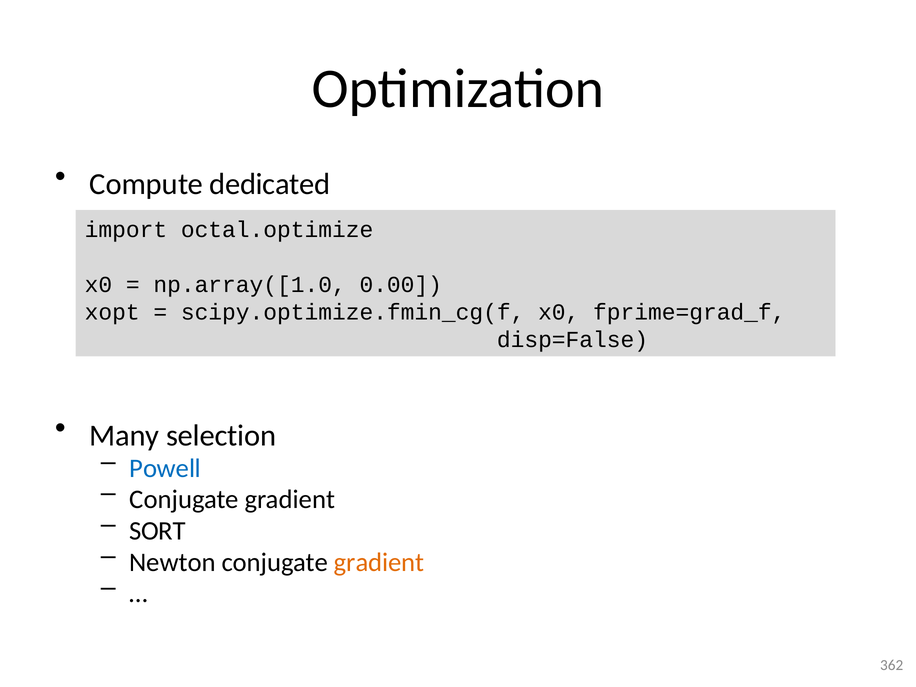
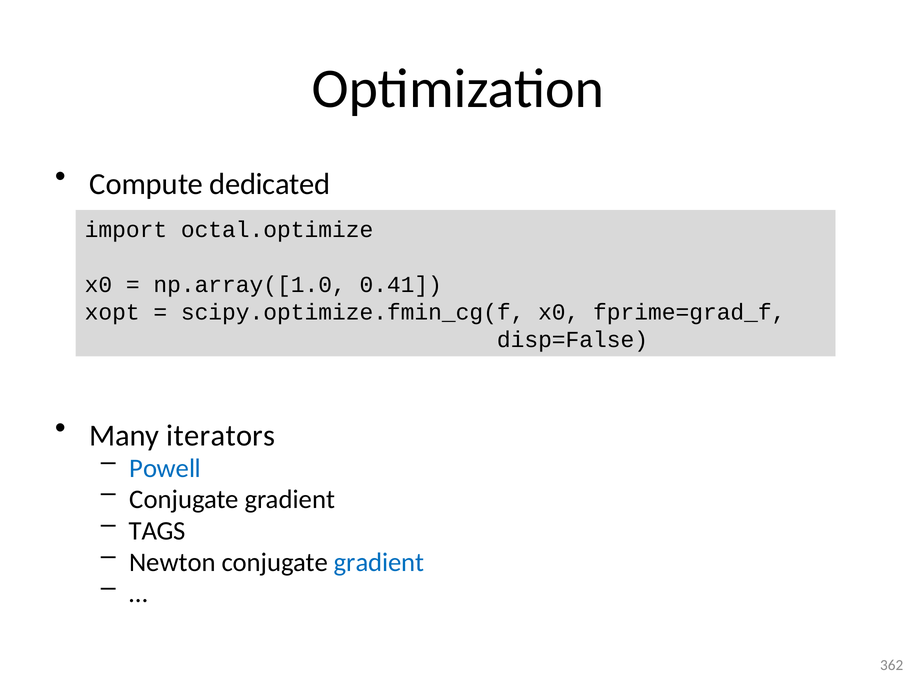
0.00: 0.00 -> 0.41 (401, 285)
selection: selection -> iterators (221, 436)
SORT: SORT -> TAGS (157, 531)
gradient colour: orange -> blue (379, 562)
